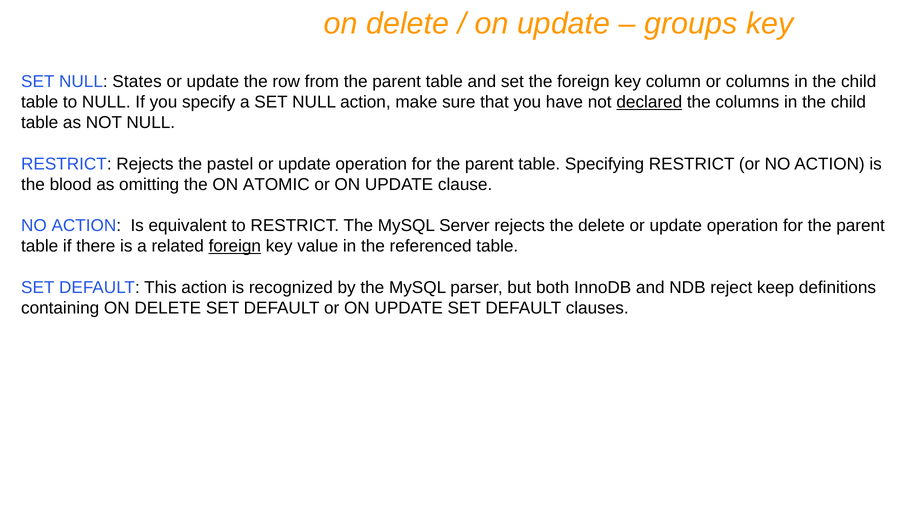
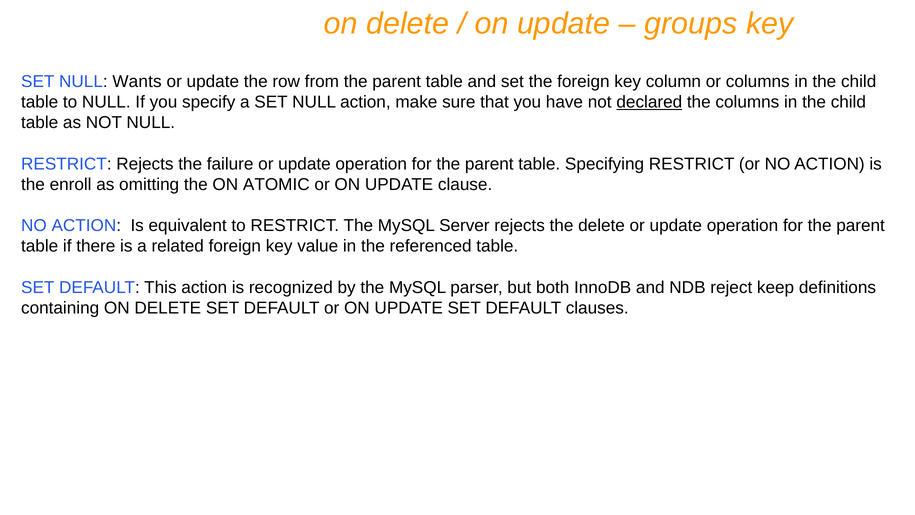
States: States -> Wants (137, 81)
pastel: pastel -> failure (230, 164)
blood: blood -> enroll (71, 184)
foreign underline: present -> none (235, 246)
